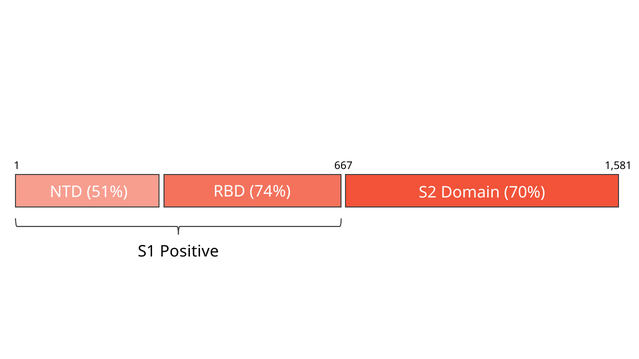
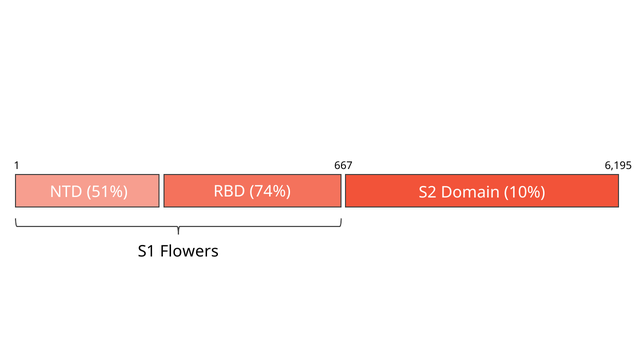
1,581: 1,581 -> 6,195 (618, 166)
70%: 70% -> 10% (525, 193)
Positive: Positive -> Flowers (189, 252)
